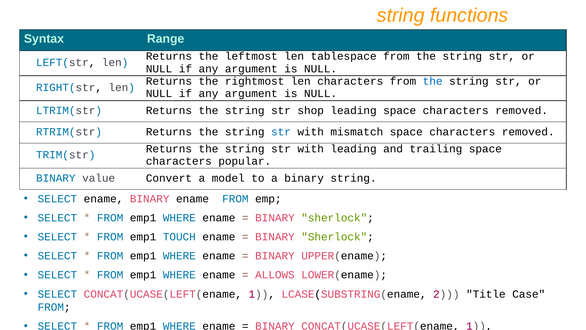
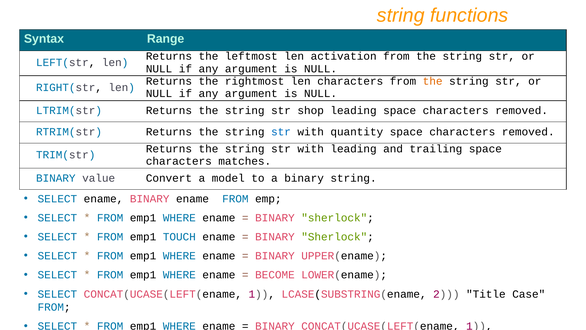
tablespace: tablespace -> activation (344, 56)
the colour: blue -> orange (433, 81)
mismatch: mismatch -> quantity (357, 132)
popular: popular -> matches (245, 161)
ALLOWS: ALLOWS -> BECOME (275, 275)
